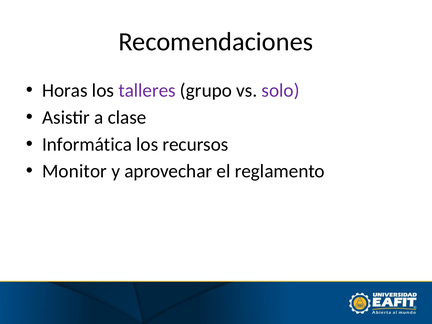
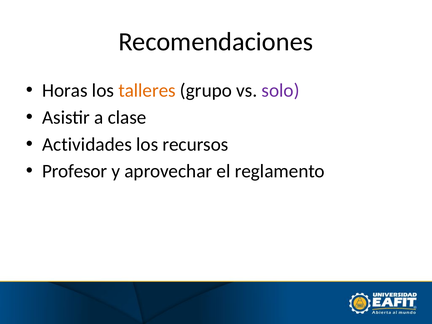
talleres colour: purple -> orange (147, 91)
Informática: Informática -> Actividades (87, 144)
Monitor: Monitor -> Profesor (75, 171)
